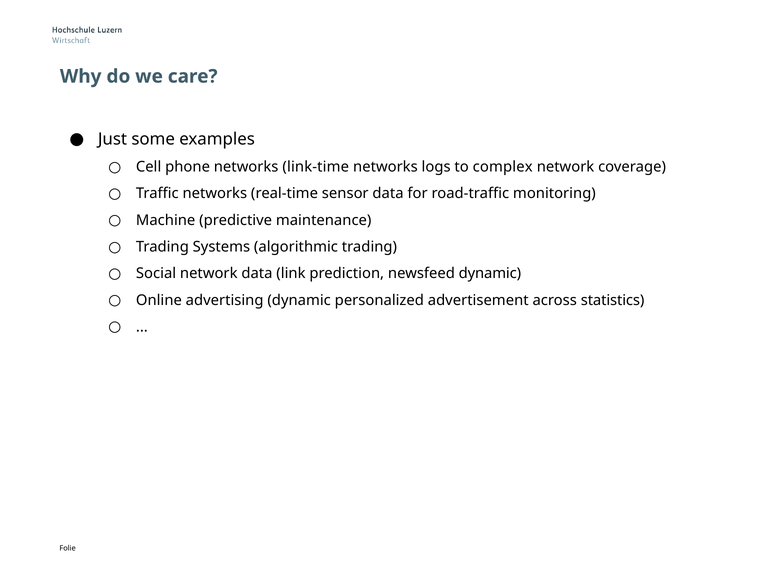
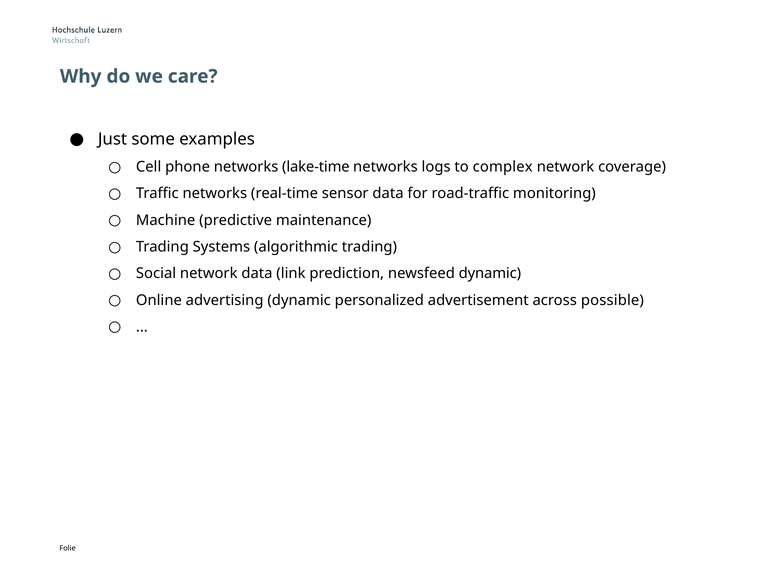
link-time: link-time -> lake-time (316, 167)
statistics: statistics -> possible (612, 300)
